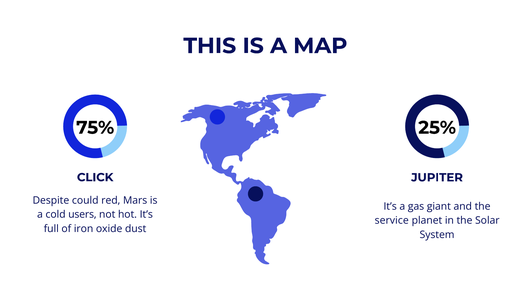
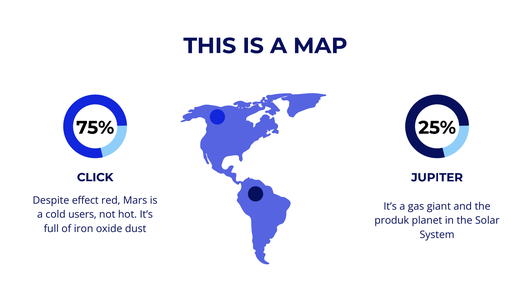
could: could -> effect (85, 201)
service: service -> produk (392, 221)
